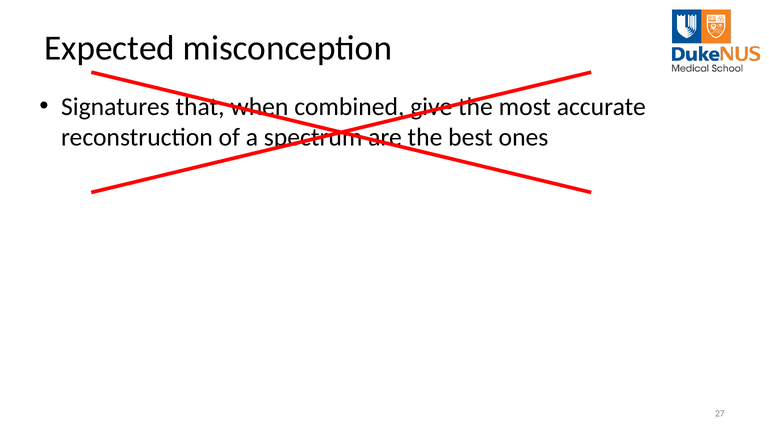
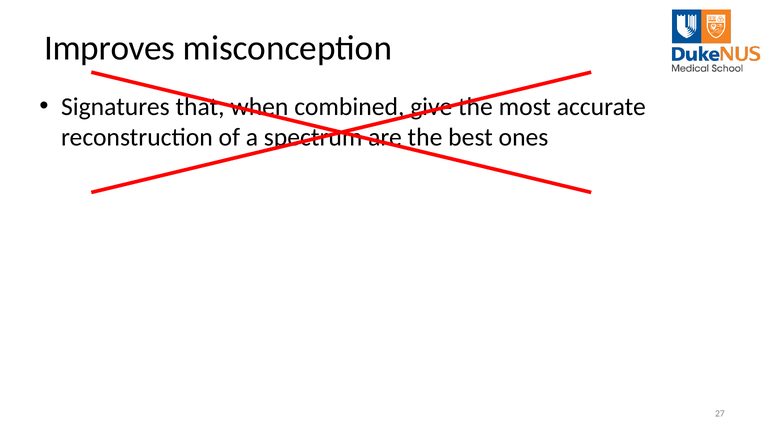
Expected: Expected -> Improves (110, 48)
